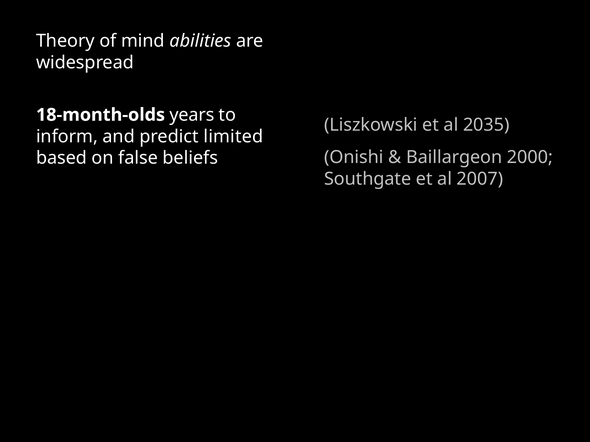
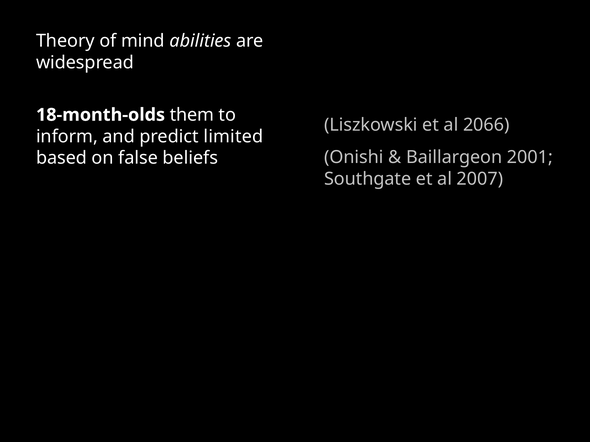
years: years -> them (192, 115)
2035: 2035 -> 2066 (486, 125)
2000: 2000 -> 2001 (530, 158)
